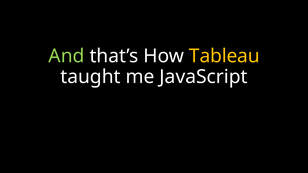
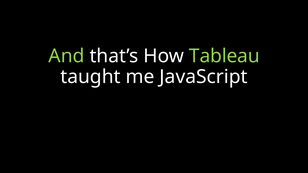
Tableau colour: yellow -> light green (224, 56)
